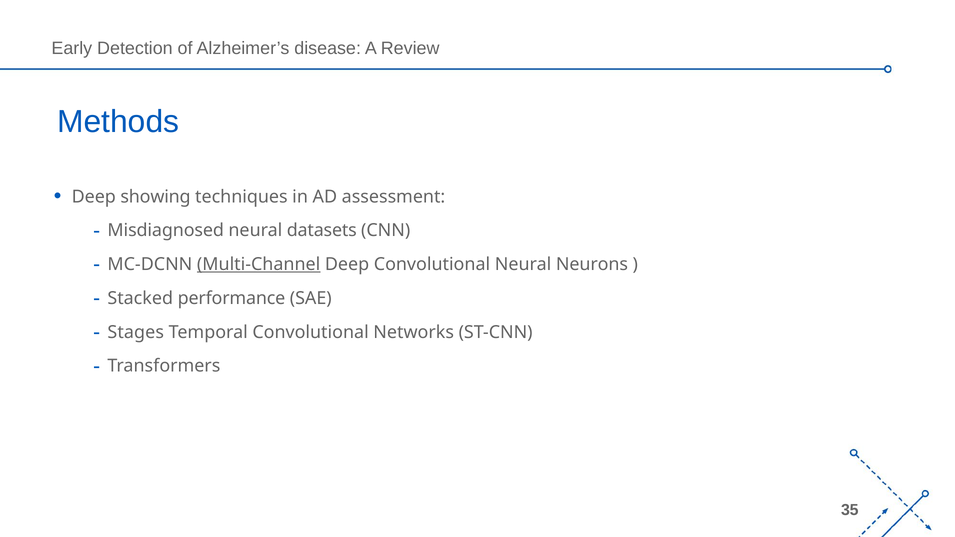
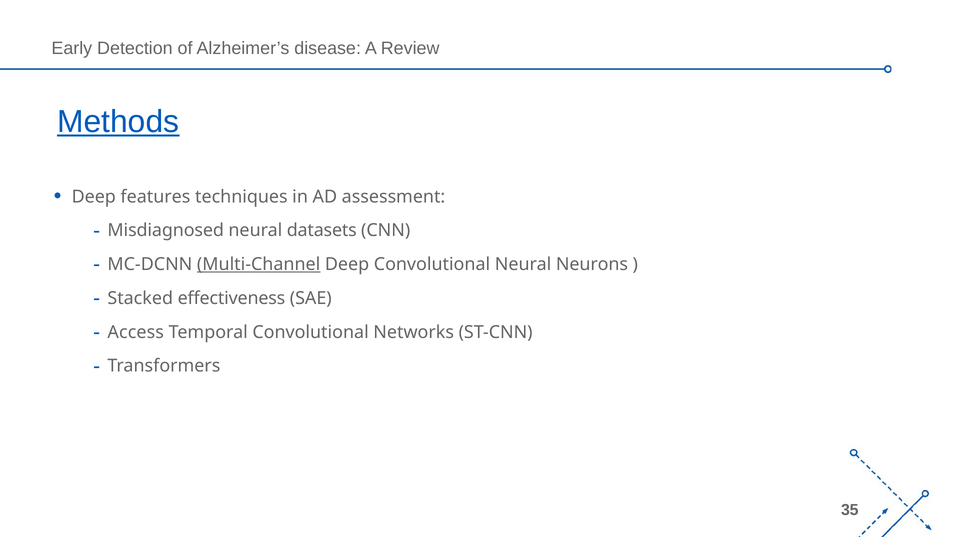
Methods underline: none -> present (118, 122)
showing: showing -> features (155, 197)
performance: performance -> effectiveness (231, 298)
Stages: Stages -> Access (136, 332)
